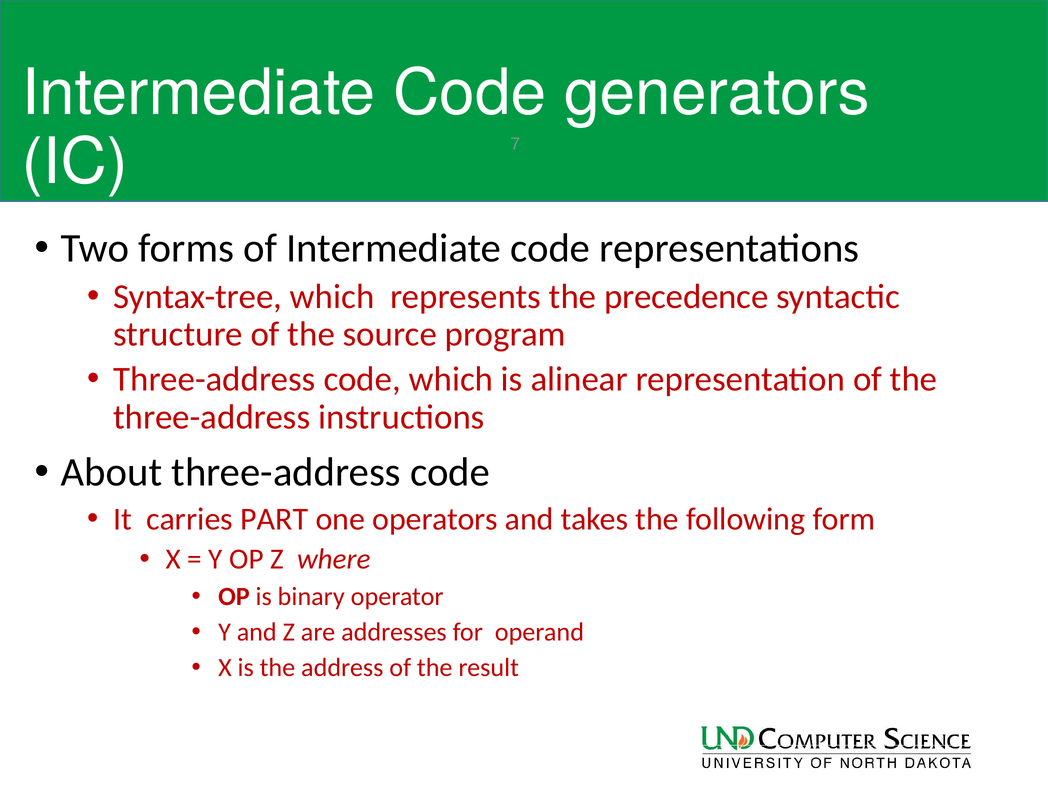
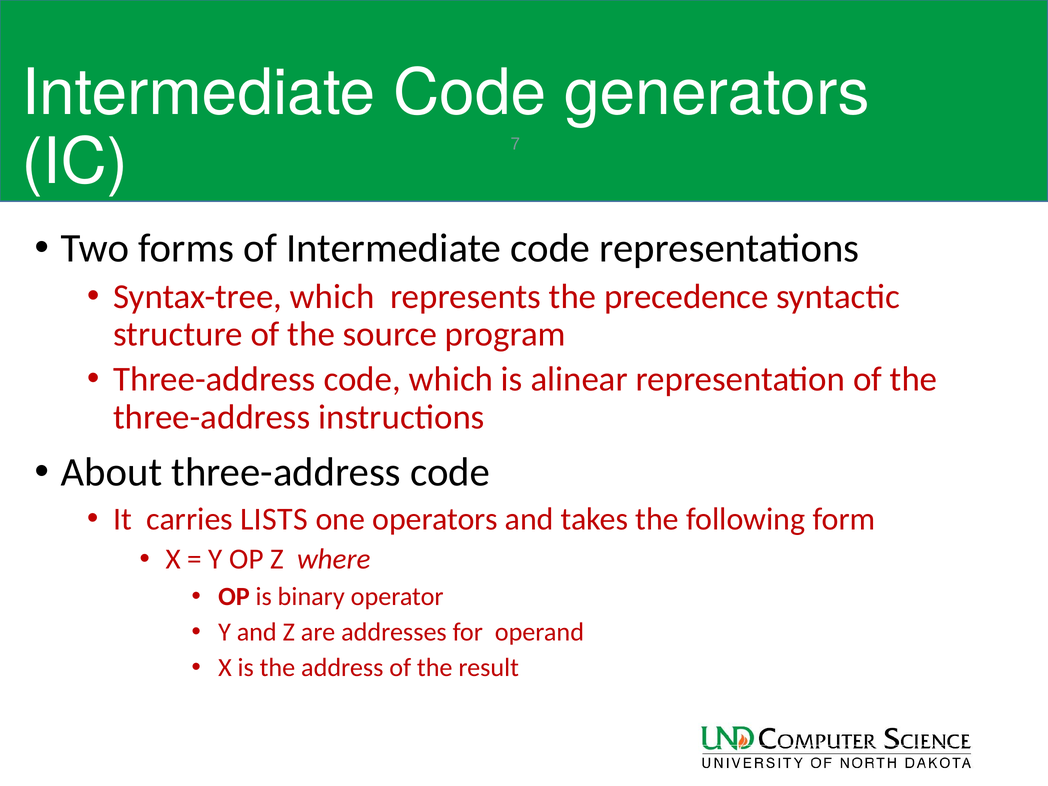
PART: PART -> LISTS (274, 519)
